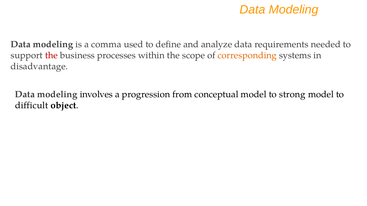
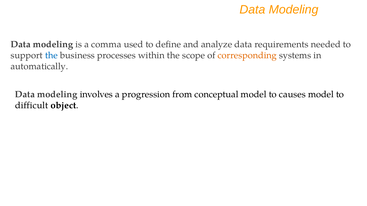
the colour: red -> blue (51, 55)
disadvantage: disadvantage -> automatically (39, 66)
strong: strong -> causes (292, 95)
